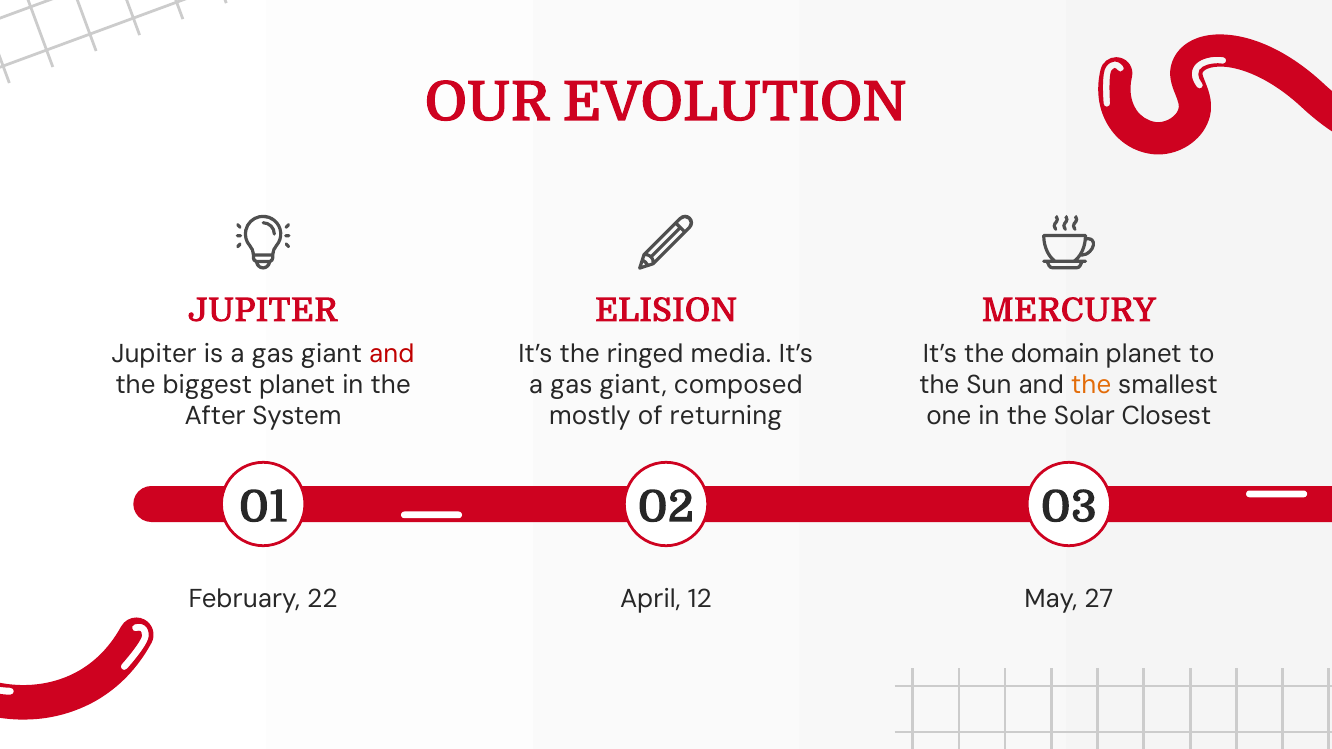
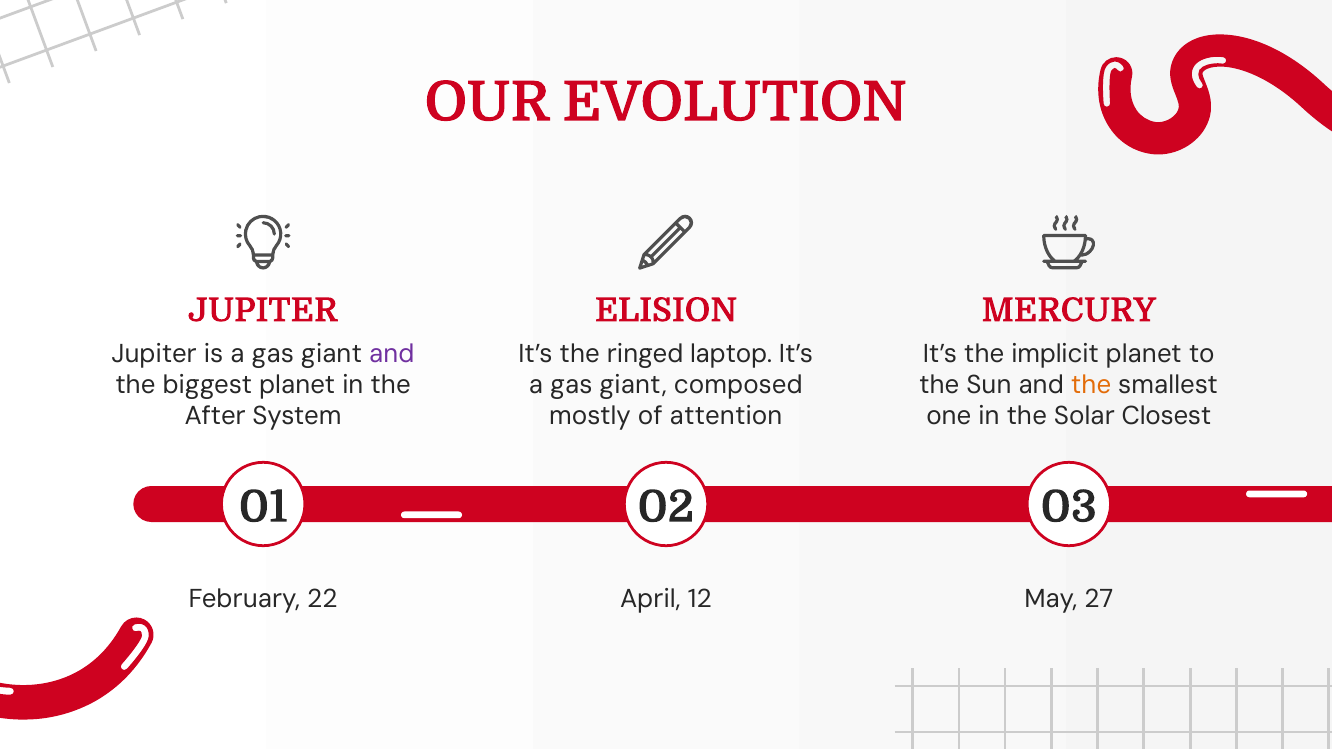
and colour: red -> purple (392, 354)
media: media -> laptop (731, 354)
domain: domain -> implicit (1055, 354)
returning: returning -> attention (726, 416)
